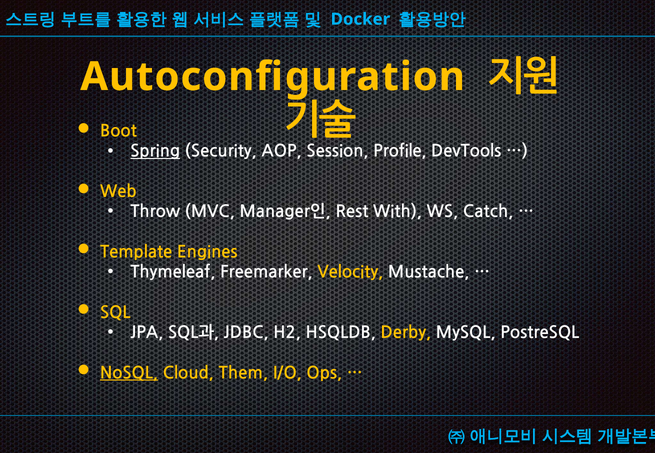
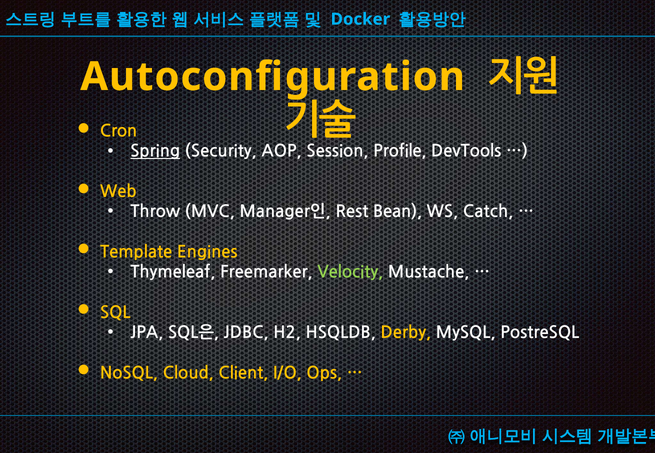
Boot: Boot -> Cron (119, 131)
With: With -> Bean (398, 212)
Velocity colour: yellow -> light green (350, 273)
SQL과: SQL과 -> SQL은 (194, 333)
NoSQL underline: present -> none (129, 373)
Them: Them -> Client (243, 373)
